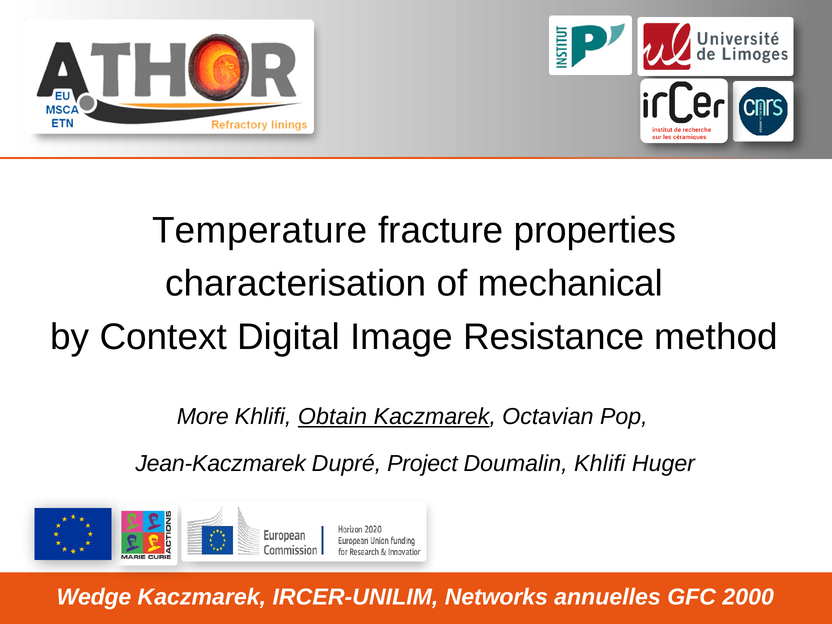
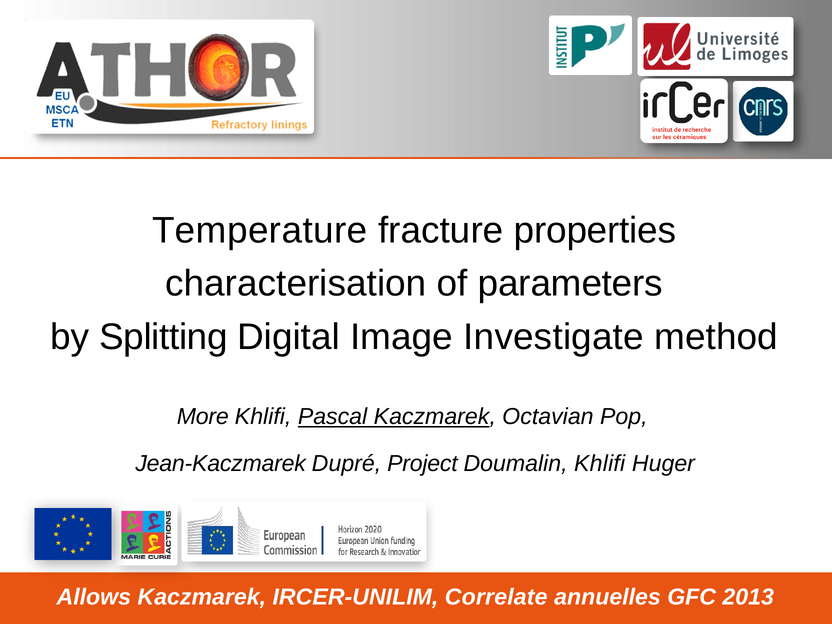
mechanical: mechanical -> parameters (570, 284)
Context: Context -> Splitting (163, 337)
Resistance: Resistance -> Investigate (554, 337)
Obtain: Obtain -> Pascal (333, 417)
Wedge: Wedge -> Allows (94, 597)
Networks: Networks -> Correlate (496, 597)
2000: 2000 -> 2013 (748, 597)
